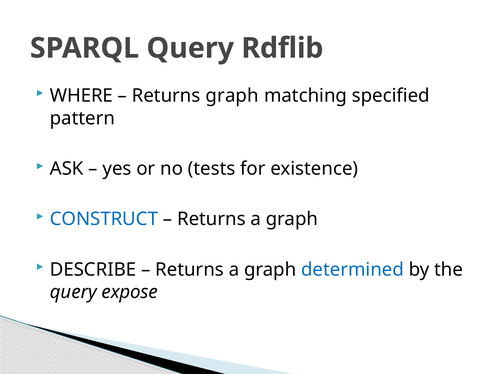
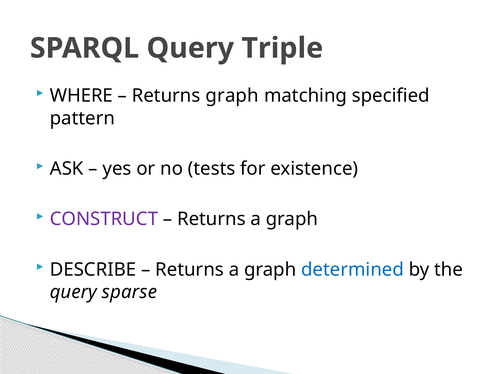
Rdflib: Rdflib -> Triple (282, 48)
CONSTRUCT colour: blue -> purple (104, 219)
expose: expose -> sparse (129, 292)
